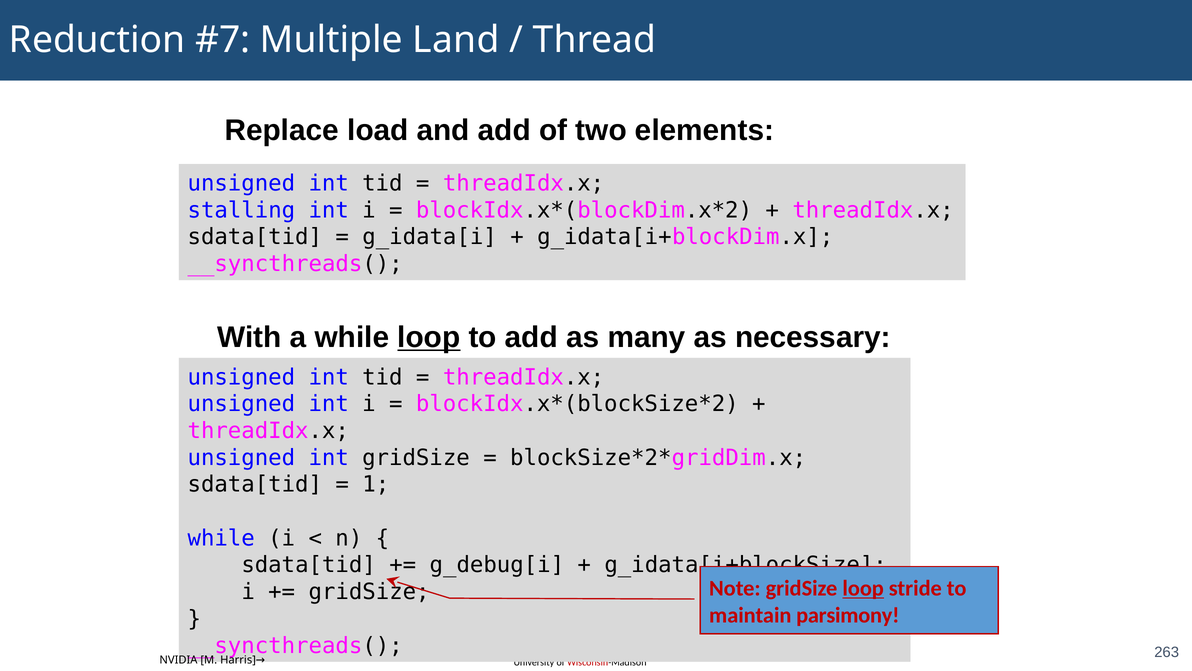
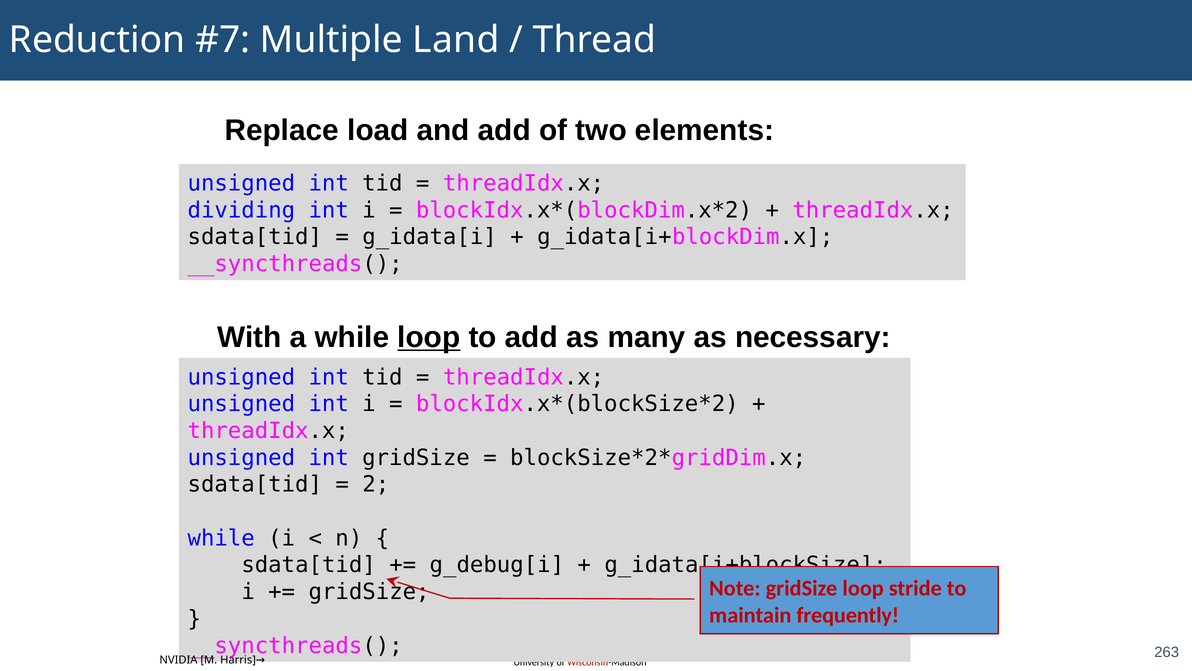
stalling: stalling -> dividing (241, 210)
1: 1 -> 2 (376, 484)
loop underline: present -> none (863, 588)
parsimony: parsimony -> frequently (848, 615)
